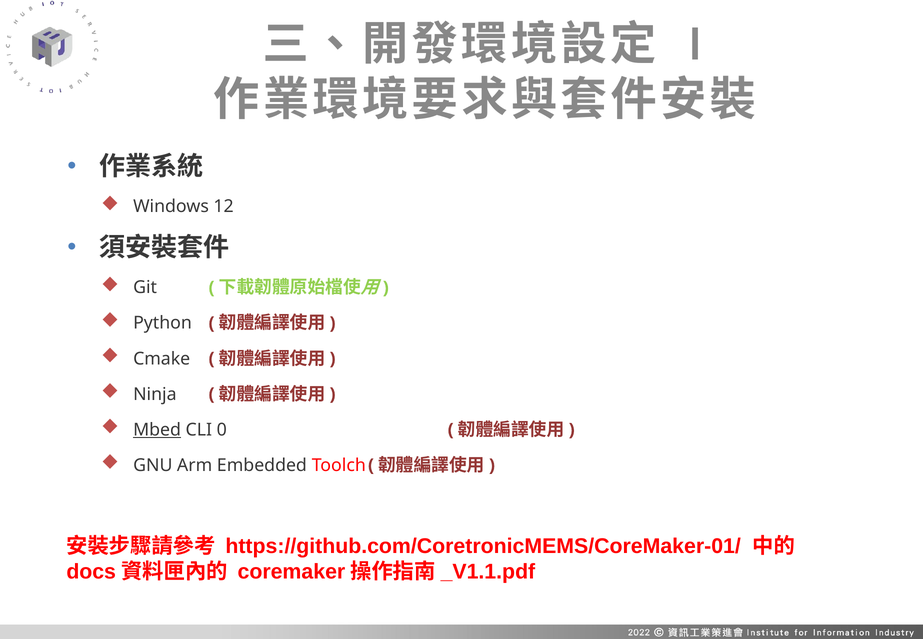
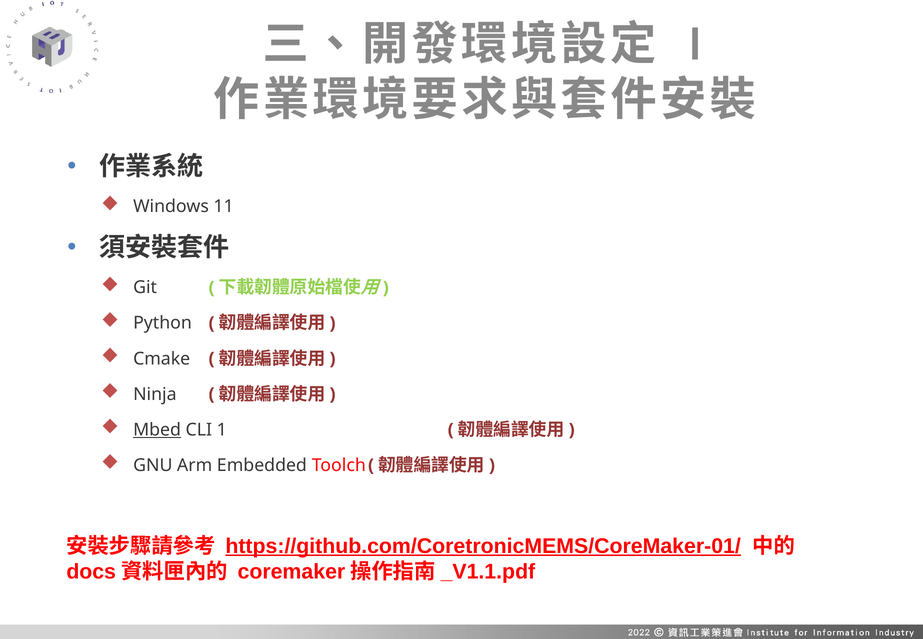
12: 12 -> 11 (224, 207)
0: 0 -> 1 (222, 430)
https://github.com/CoretronicMEMS/CoreMaker-01/ underline: none -> present (483, 546)
